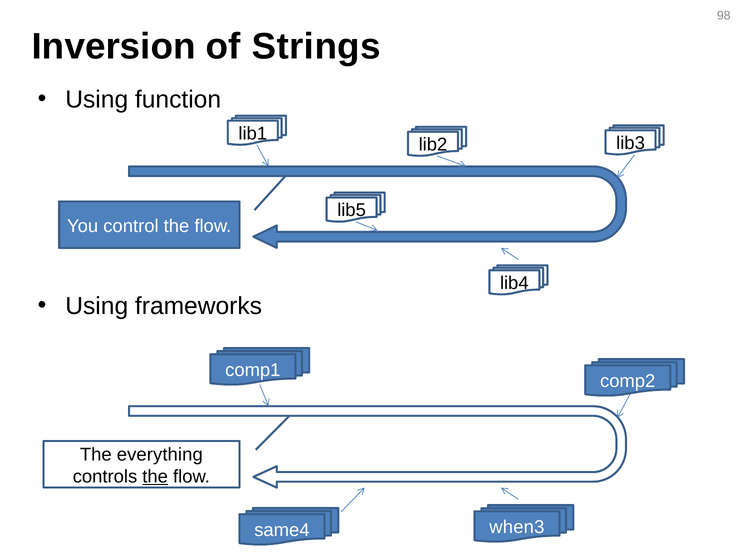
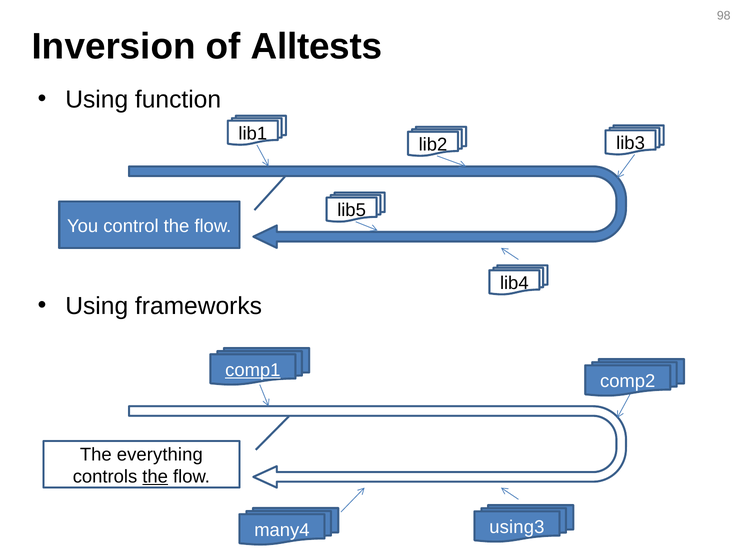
Strings: Strings -> Alltests (317, 46)
comp1 underline: none -> present (253, 370)
when3: when3 -> using3 (517, 527)
same4: same4 -> many4 (282, 530)
